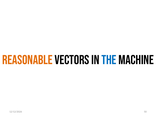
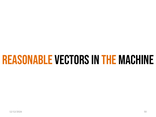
THE colour: blue -> orange (109, 60)
